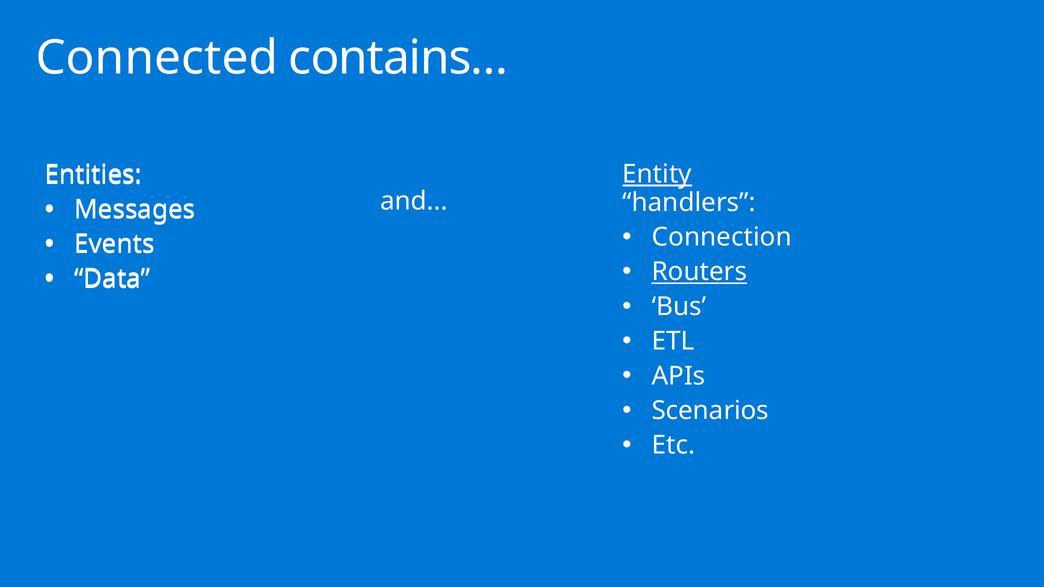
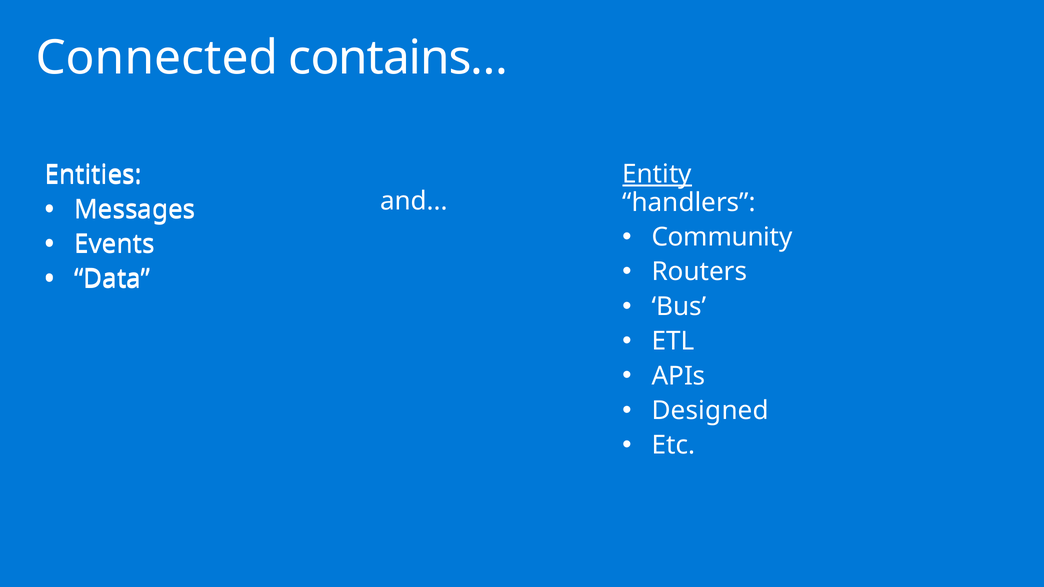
Connection: Connection -> Community (722, 237)
Routers underline: present -> none (699, 272)
Scenarios: Scenarios -> Designed (710, 411)
